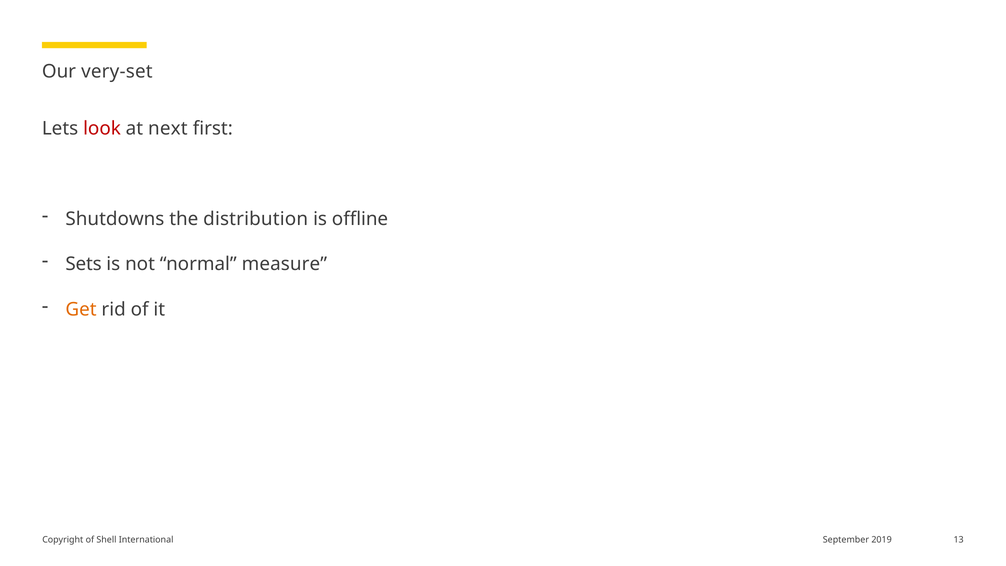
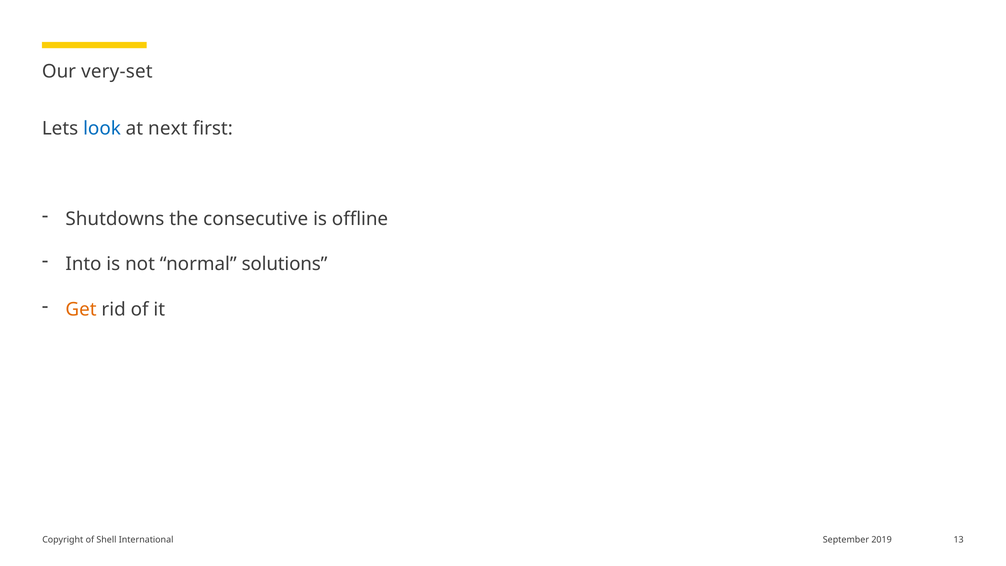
look colour: red -> blue (102, 128)
distribution: distribution -> consecutive (256, 219)
Sets: Sets -> Into (84, 264)
measure: measure -> solutions (285, 264)
